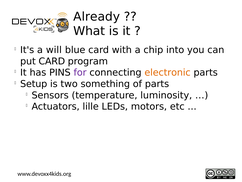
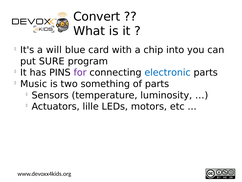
Already: Already -> Convert (97, 17)
put CARD: CARD -> SURE (52, 61)
electronic colour: orange -> blue (168, 72)
Setup: Setup -> Music (34, 84)
